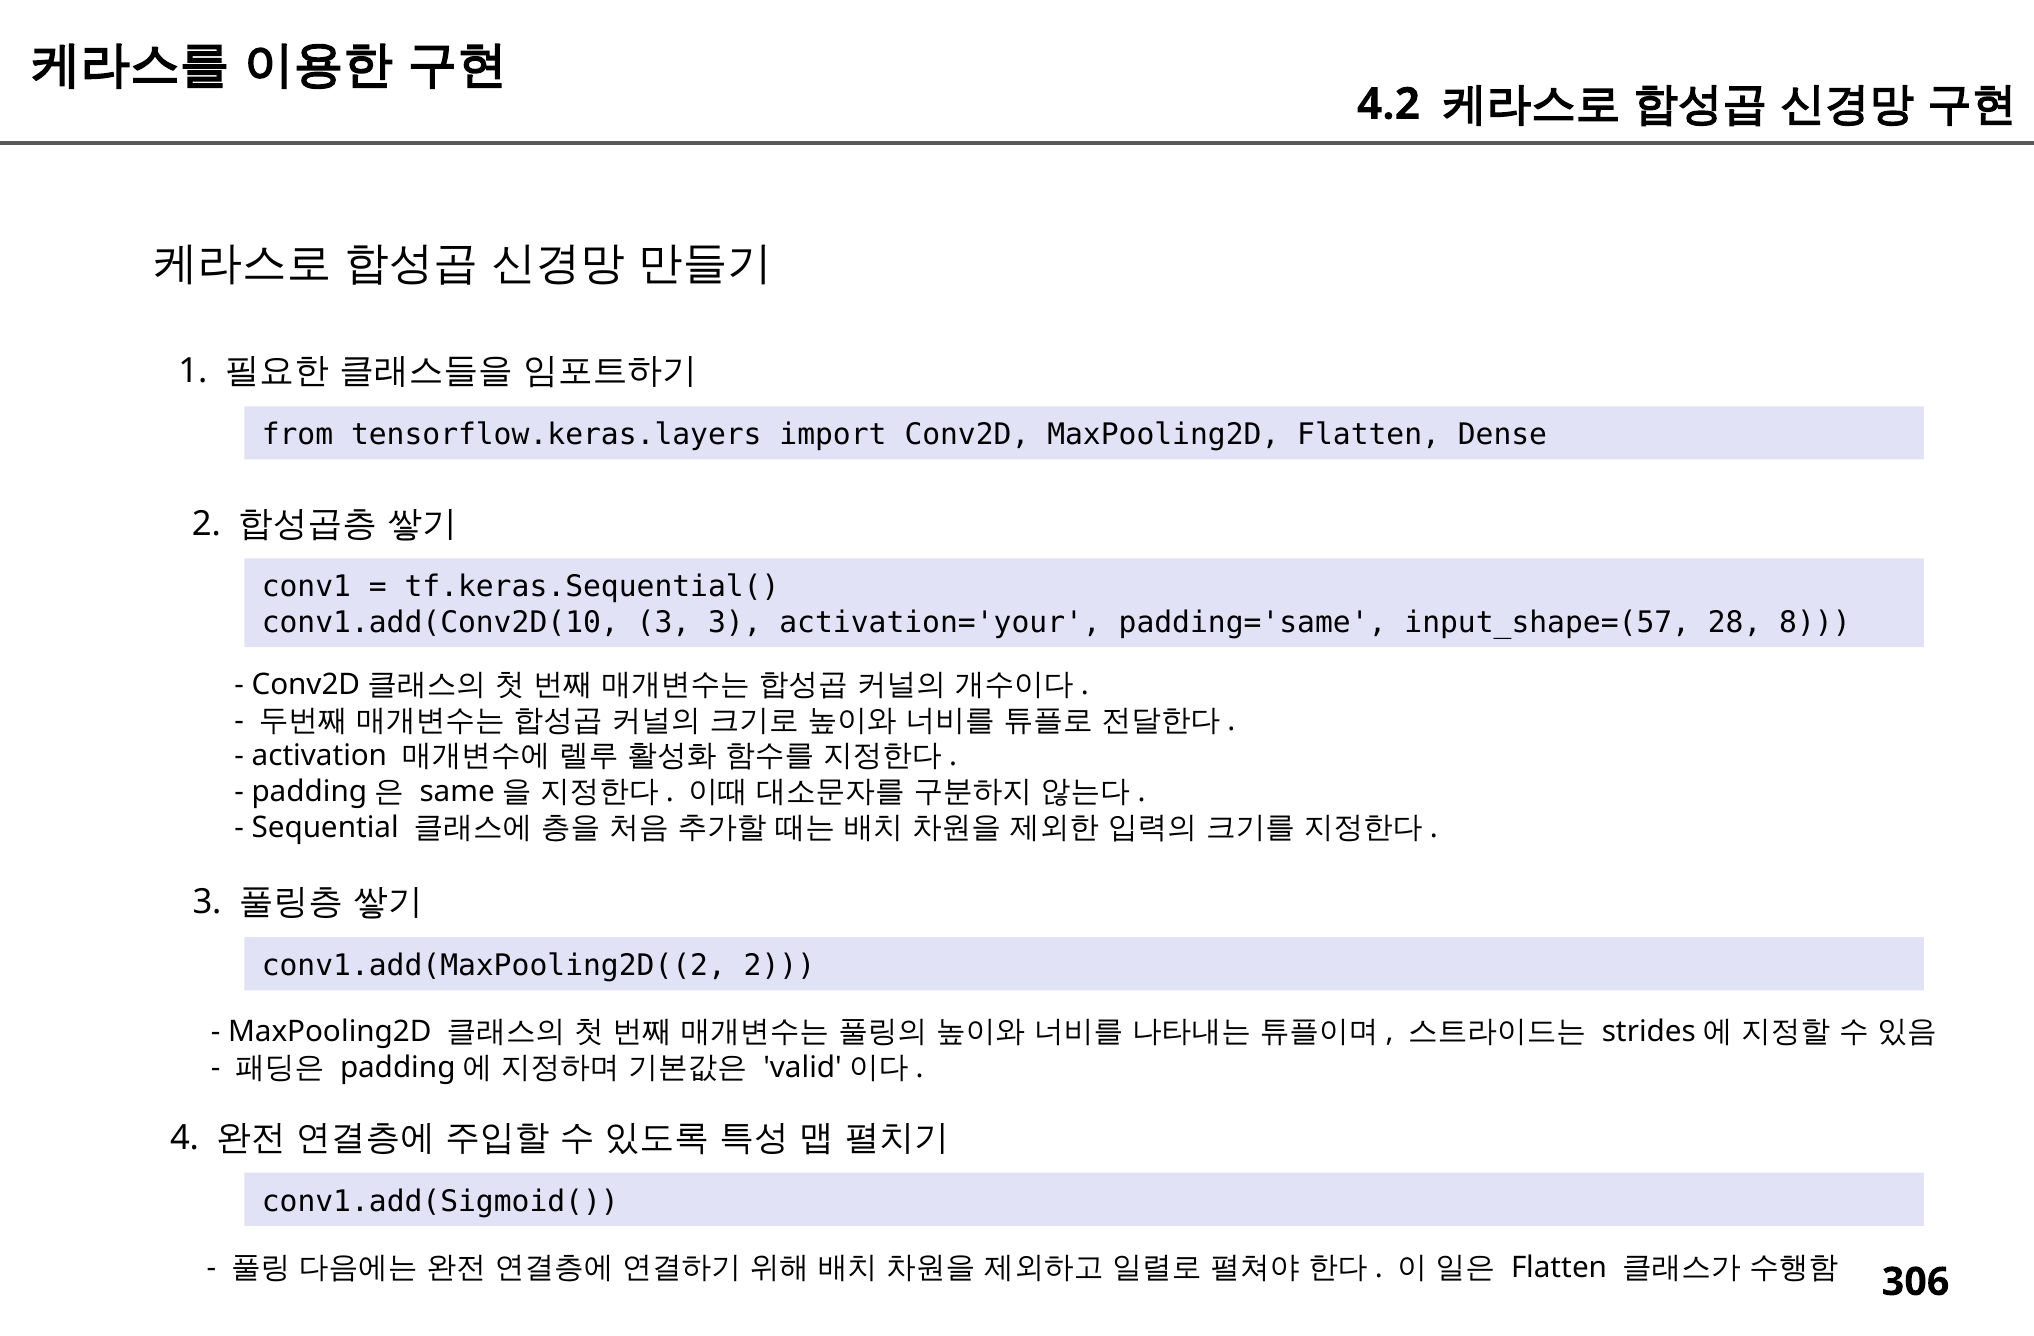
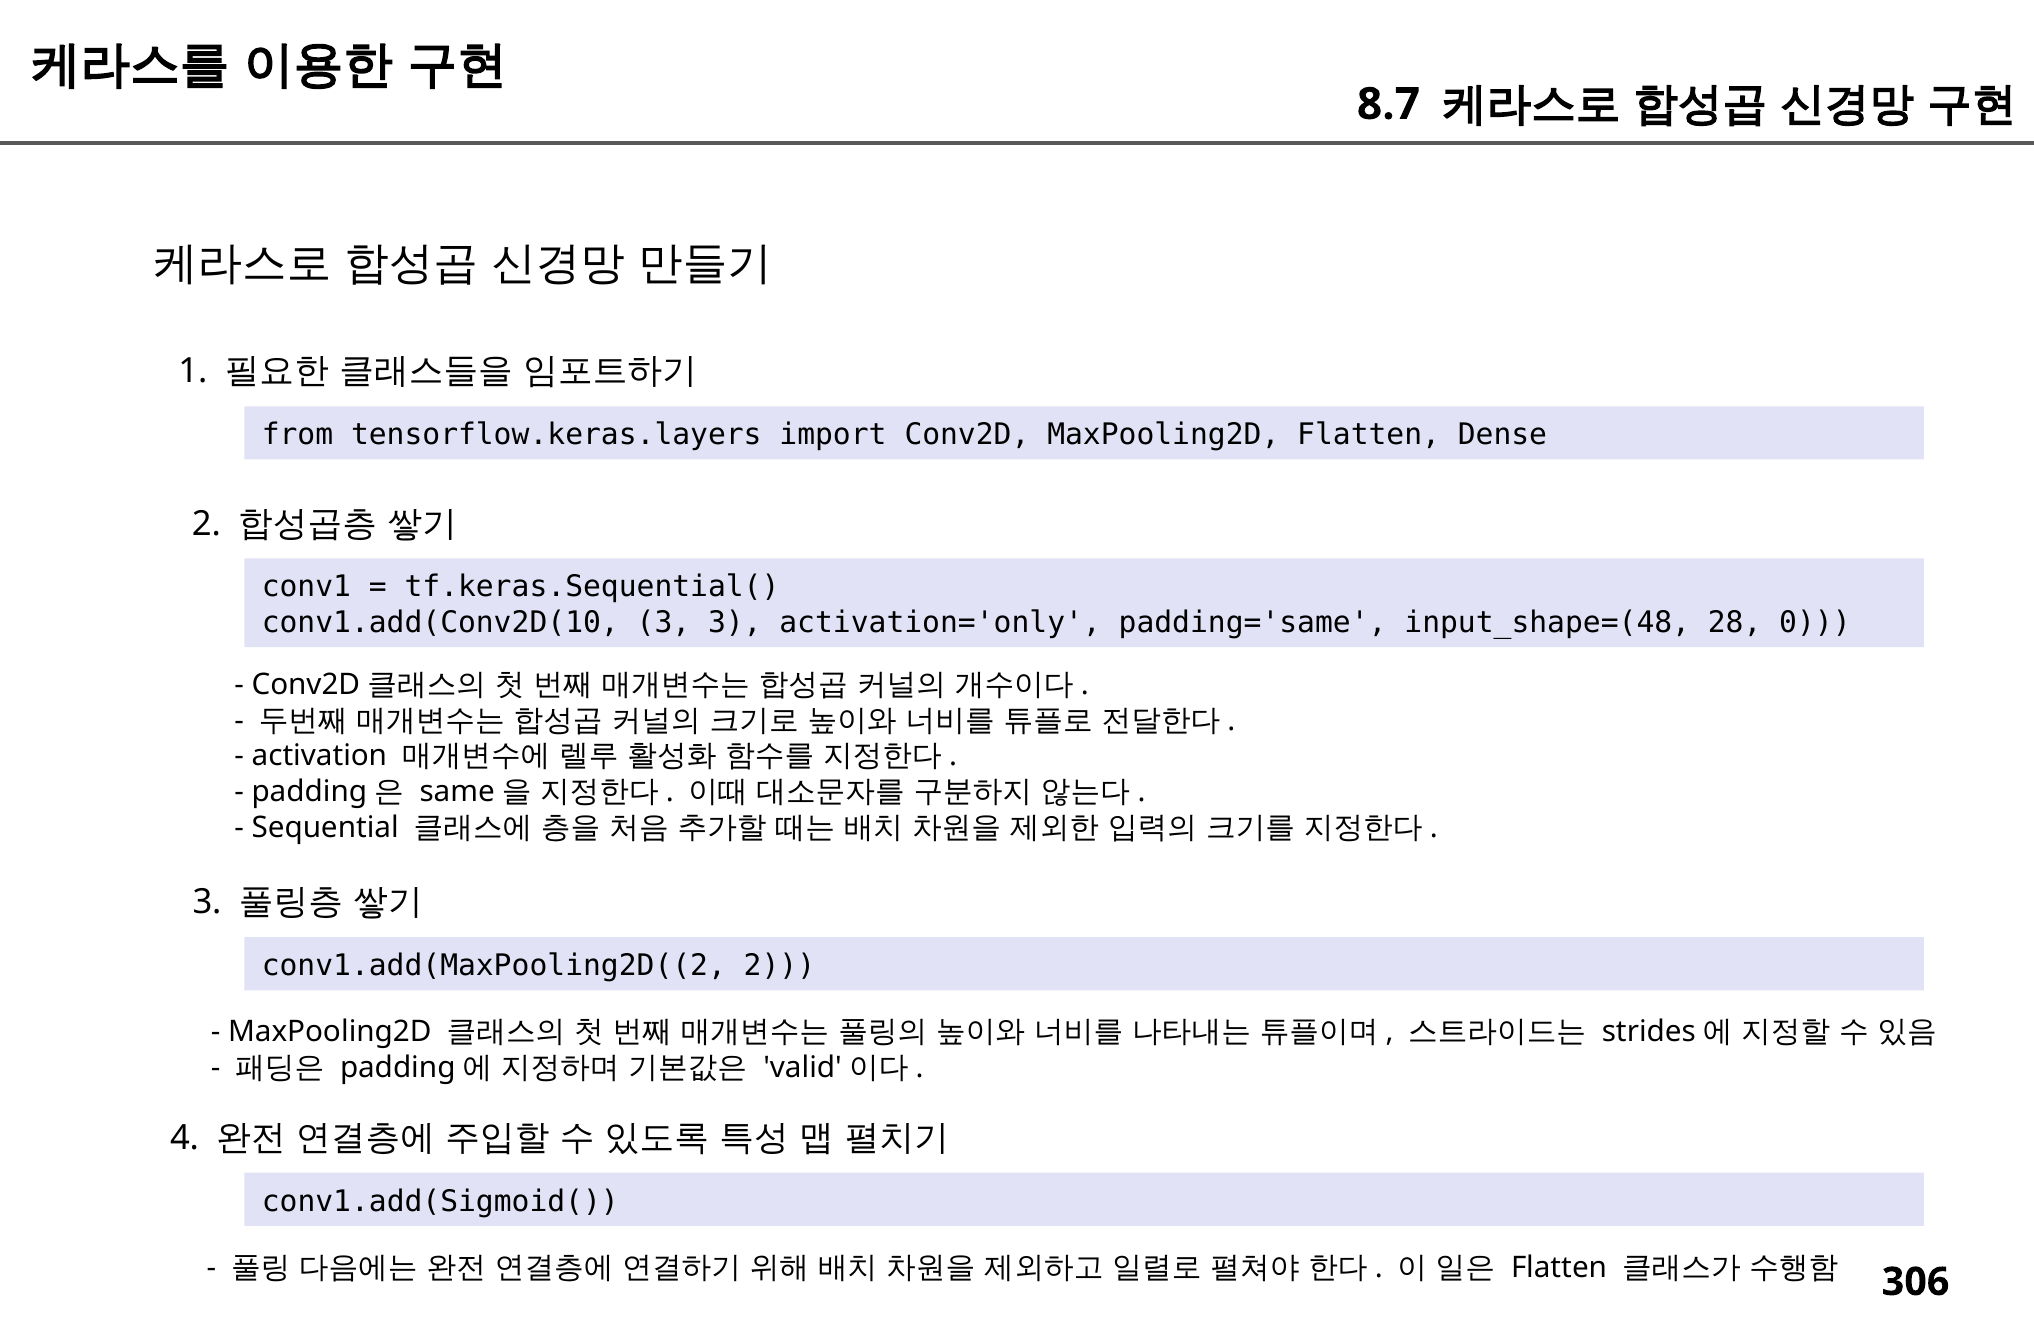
4.2: 4.2 -> 8.7 (1388, 104)
activation='your: activation='your -> activation='only (940, 623)
input_shape=(57: input_shape=(57 -> input_shape=(48 (1547, 623)
8: 8 -> 0 (1815, 623)
